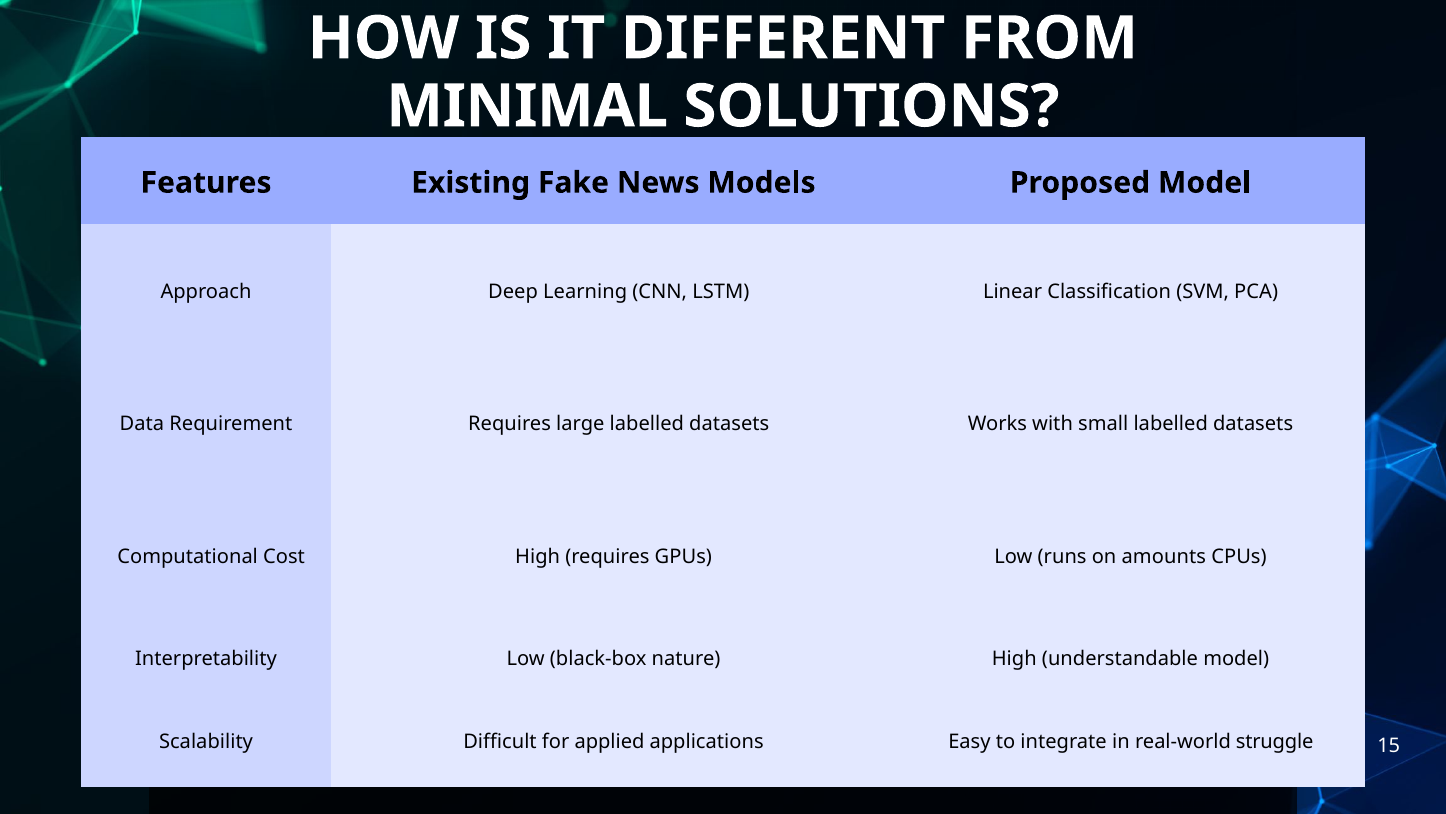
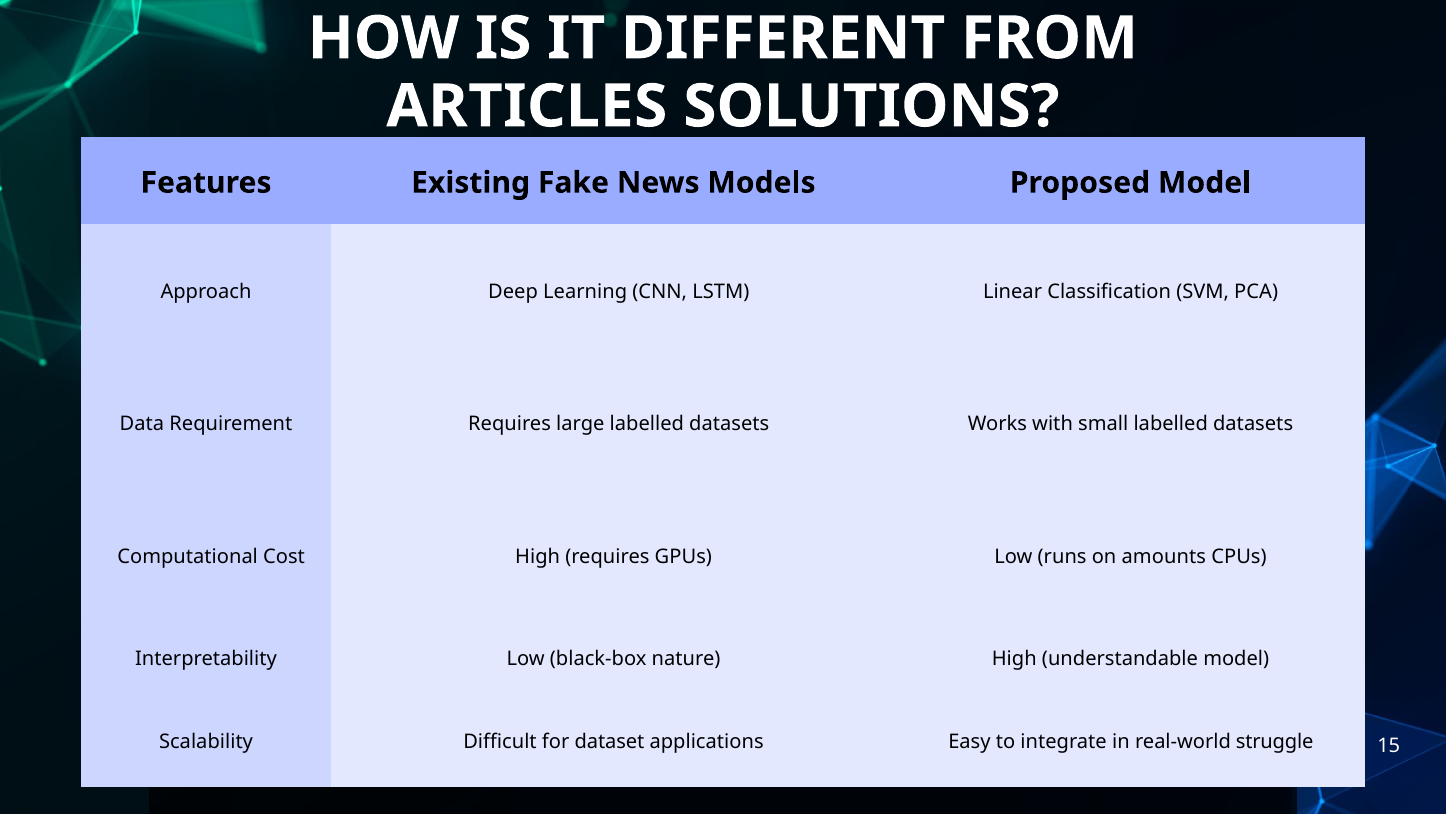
MINIMAL: MINIMAL -> ARTICLES (527, 106)
applied: applied -> dataset (610, 742)
